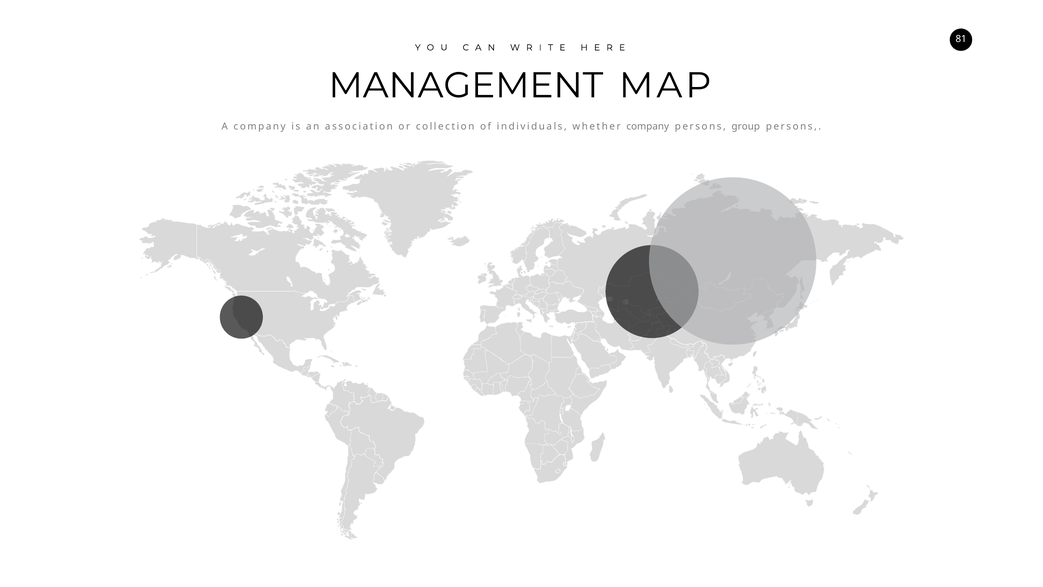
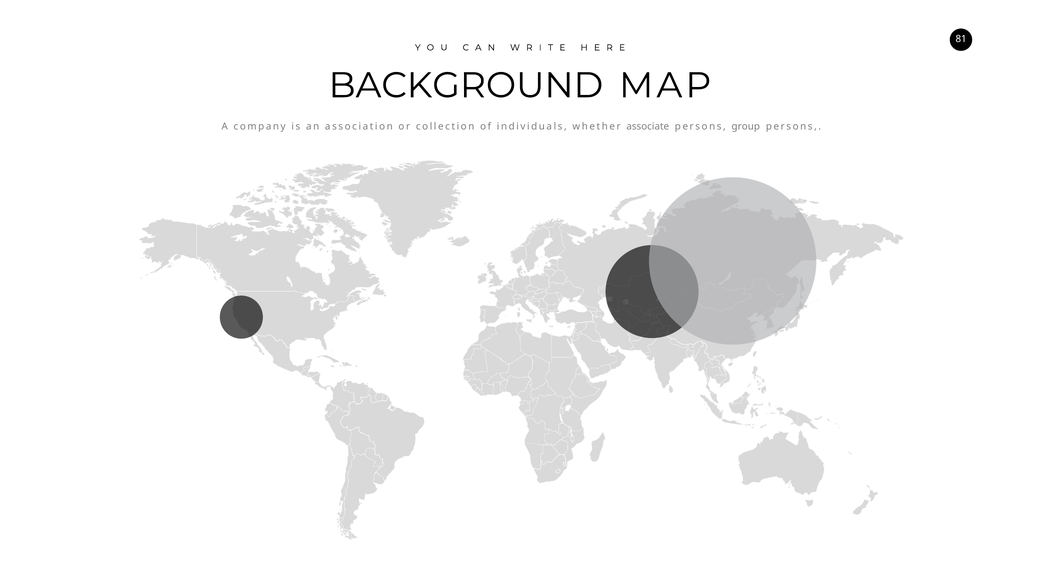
MANAGEMENT: MANAGEMENT -> BACKGROUND (466, 85)
whether company: company -> associate (648, 126)
